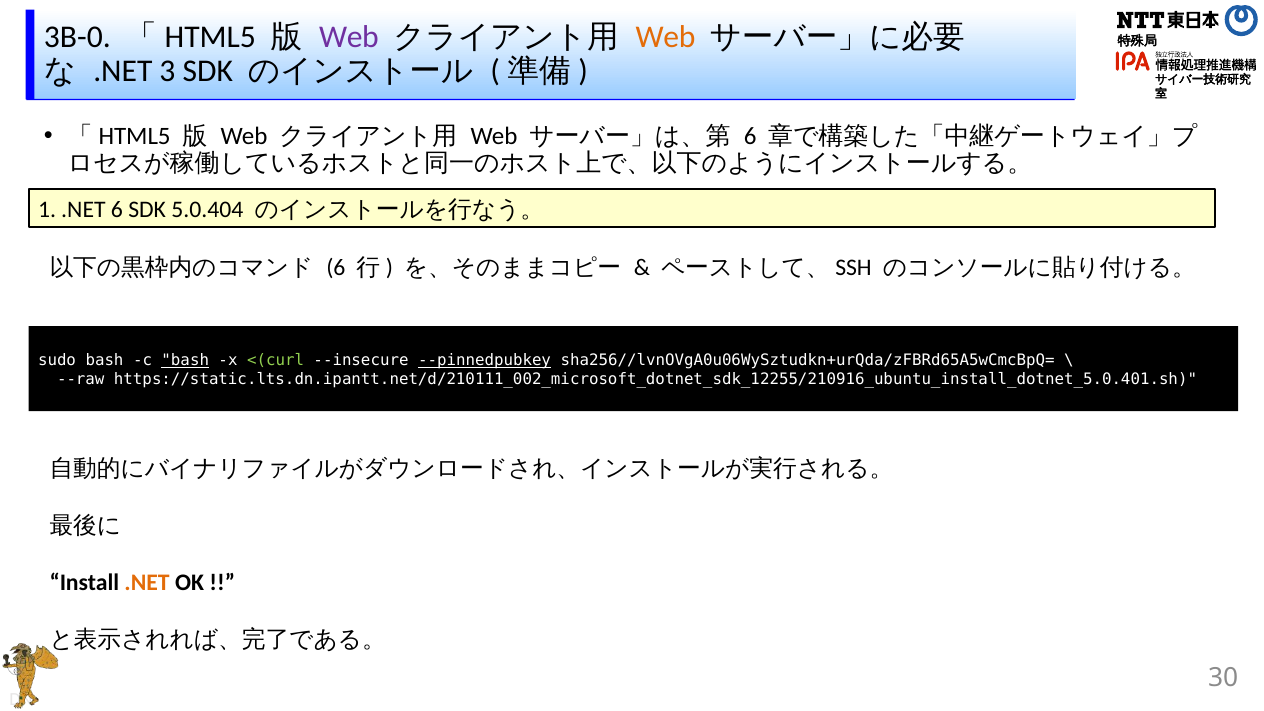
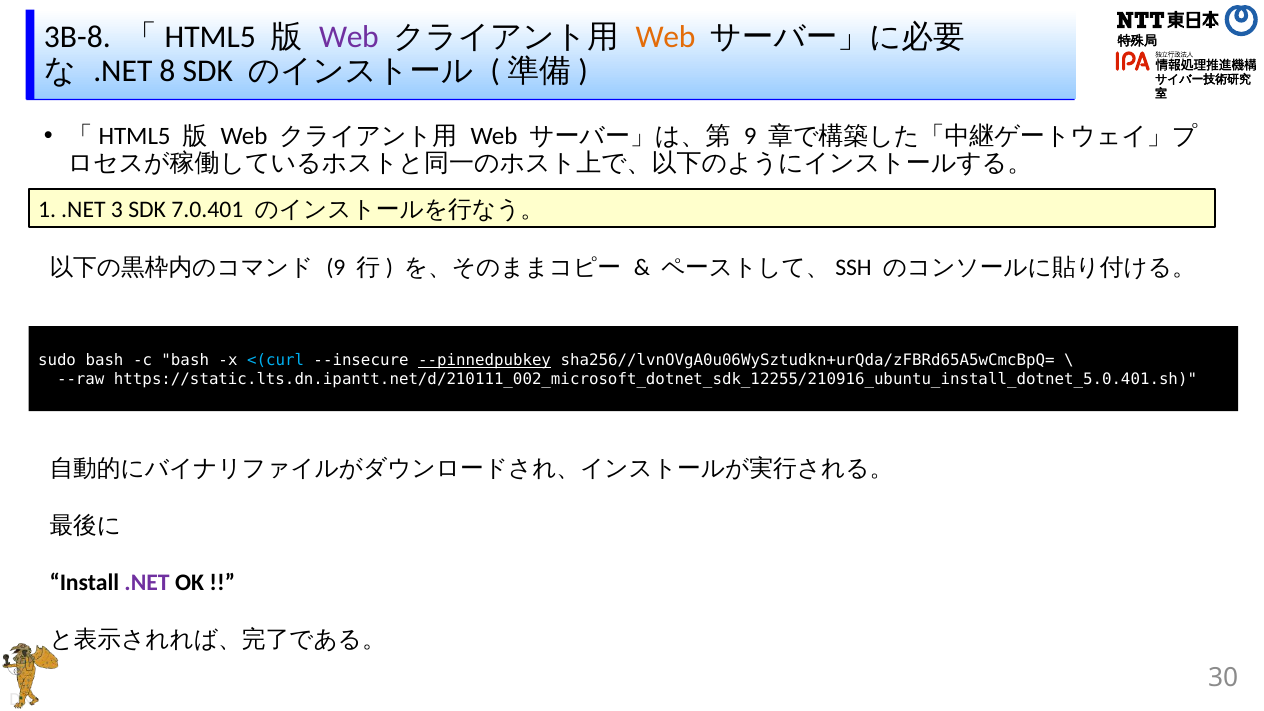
3B-0: 3B-0 -> 3B-8 (77, 37)
3: 3 -> 8 (167, 71)
6: 6 -> 9 (750, 136)
.NET 6: 6 -> 3 (117, 210)
5.0.404: 5.0.404 -> 7.0.401 (207, 210)
6: 6 -> 9 (336, 267)
bash underline: present -> none (185, 360)
<(curl colour: light green -> light blue (276, 360)
.NET colour: orange -> purple (147, 583)
